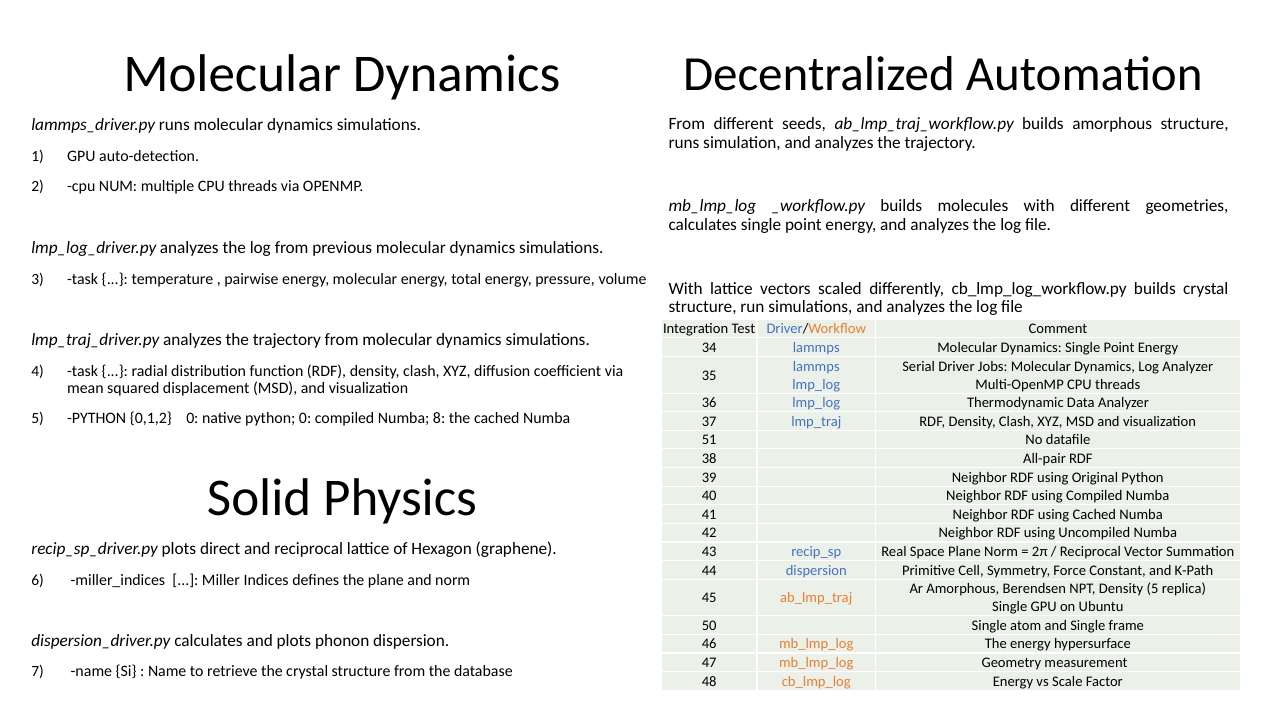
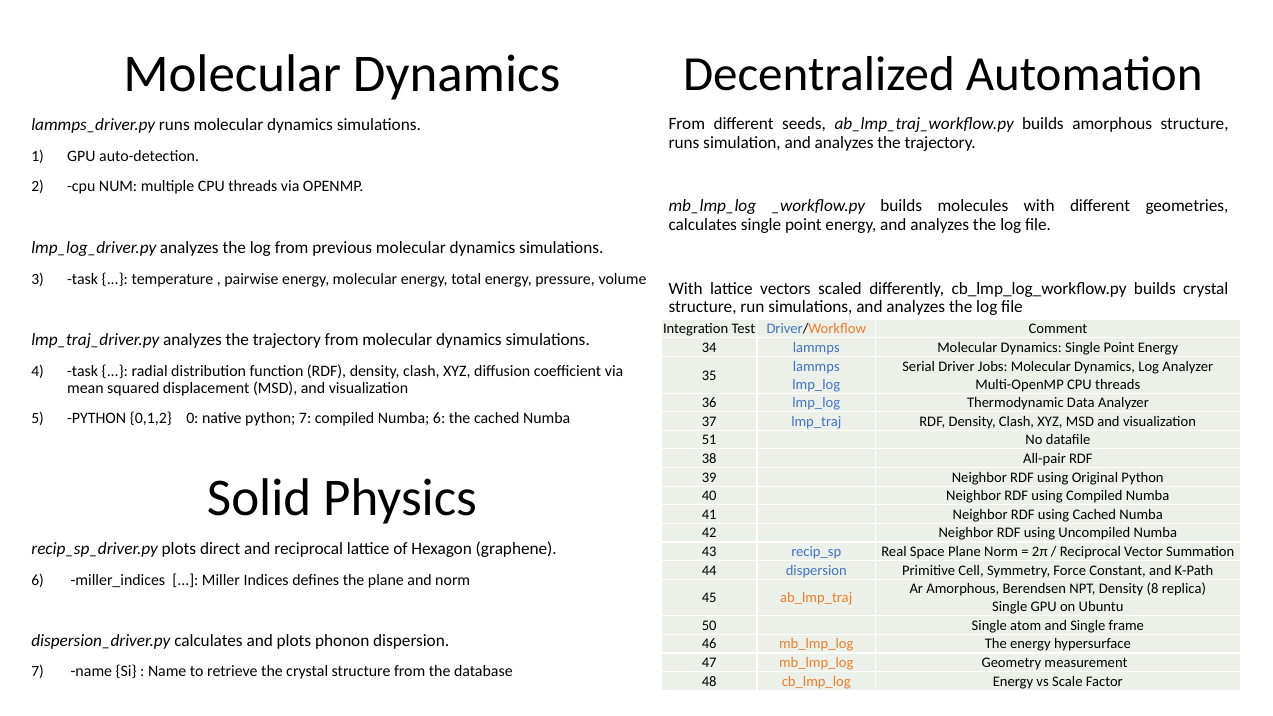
python 0: 0 -> 7 (305, 418)
Numba 8: 8 -> 6 (439, 418)
Density 5: 5 -> 8 (1153, 589)
